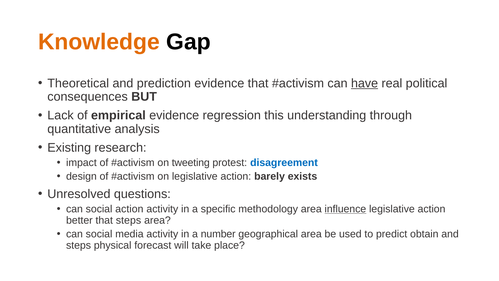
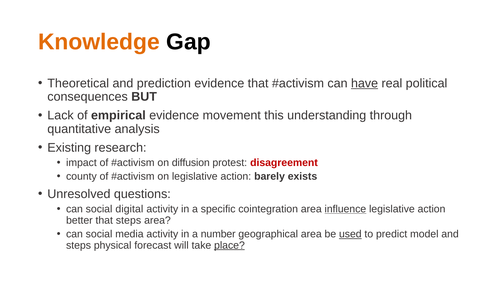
regression: regression -> movement (232, 115)
tweeting: tweeting -> diffusion (191, 162)
disagreement colour: blue -> red (284, 162)
design: design -> county (81, 176)
social action: action -> digital (129, 209)
methodology: methodology -> cointegration (268, 209)
used underline: none -> present (350, 234)
obtain: obtain -> model (424, 234)
place underline: none -> present (229, 245)
